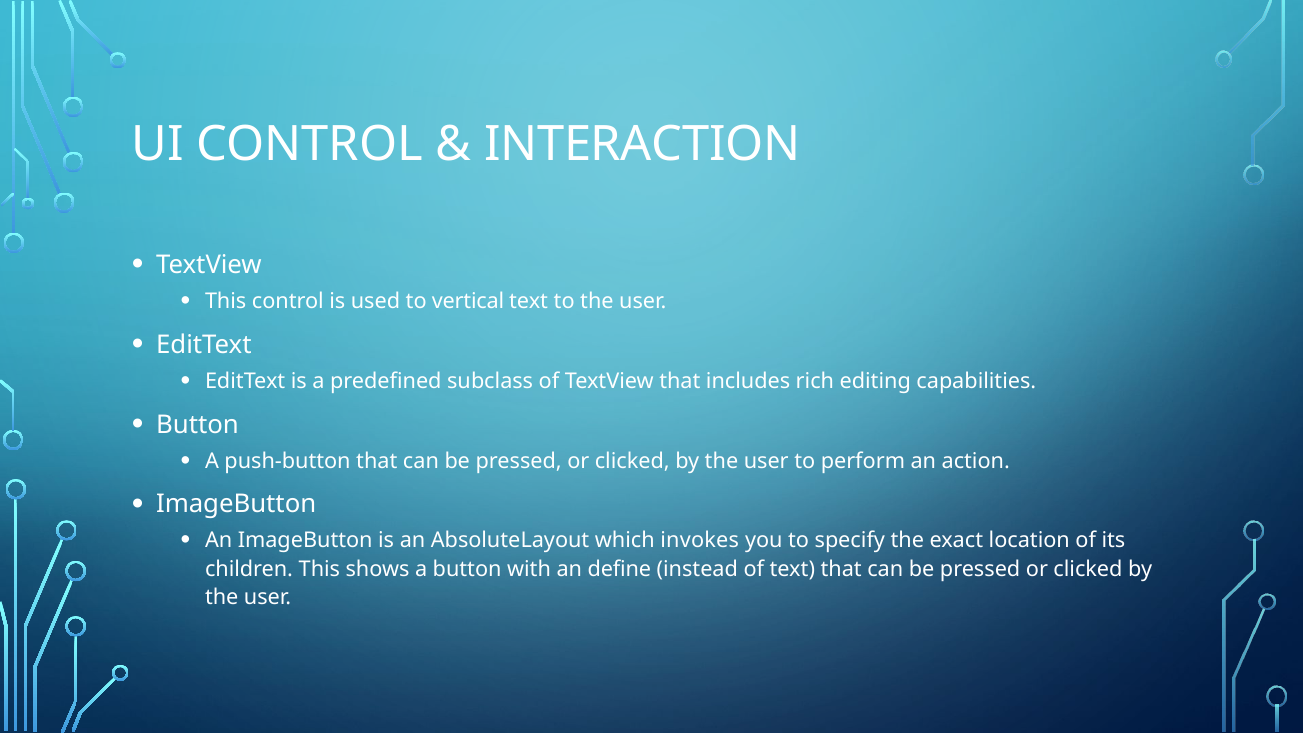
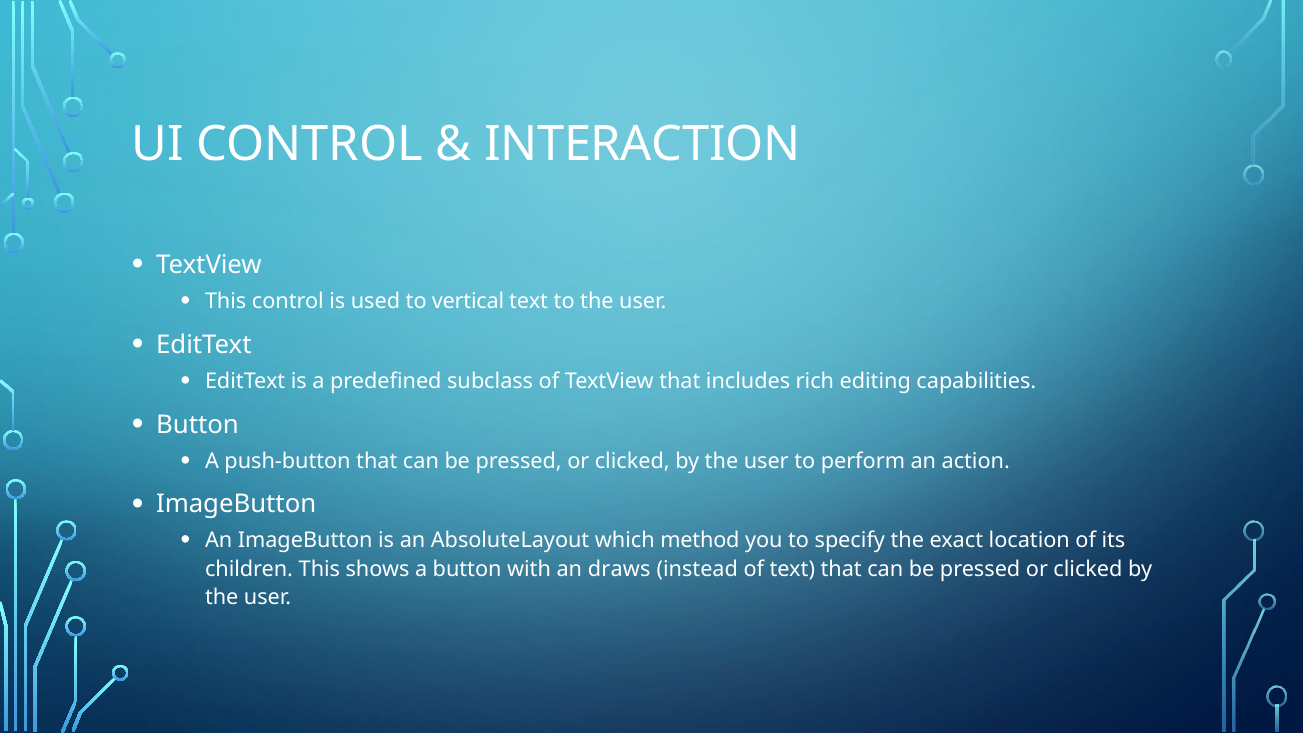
invokes: invokes -> method (700, 541)
define: define -> draws (619, 569)
